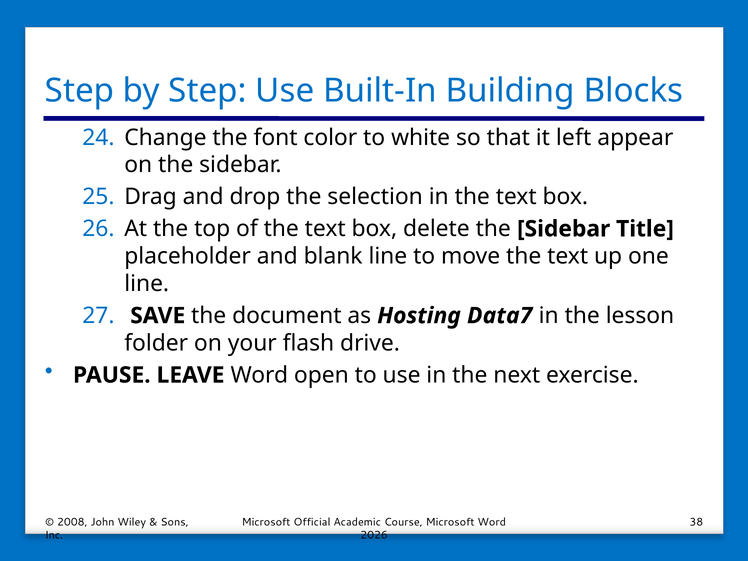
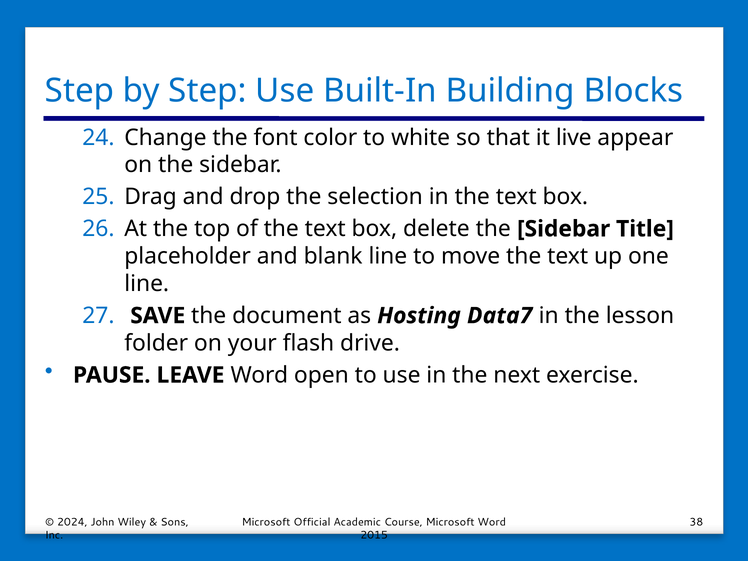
left: left -> live (574, 137)
2008: 2008 -> 2024 (72, 522)
2026: 2026 -> 2015 (374, 535)
